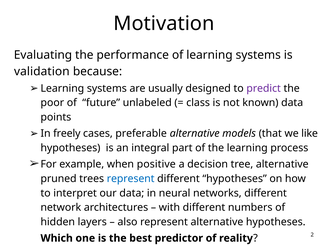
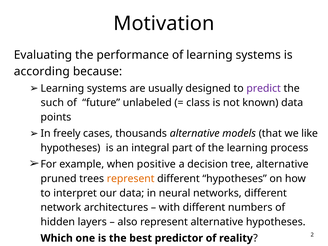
validation: validation -> according (42, 71)
poor: poor -> such (52, 103)
preferable: preferable -> thousands (141, 133)
represent colour: blue -> orange (131, 179)
